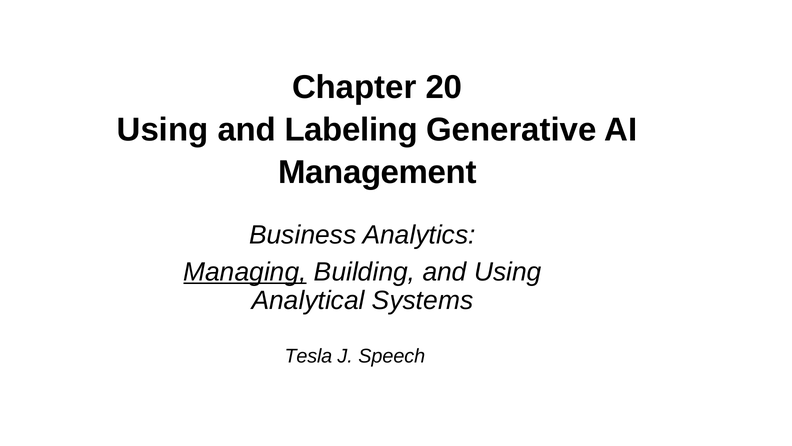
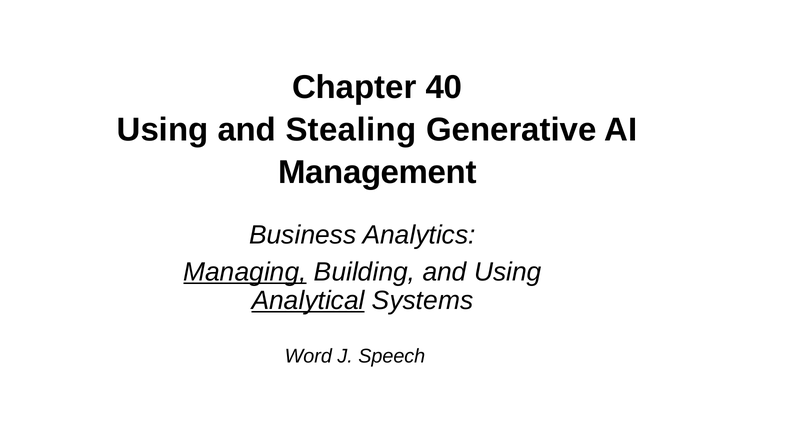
20: 20 -> 40 (444, 87)
Labeling: Labeling -> Stealing (351, 130)
Analytical underline: none -> present (308, 300)
Tesla: Tesla -> Word (308, 356)
